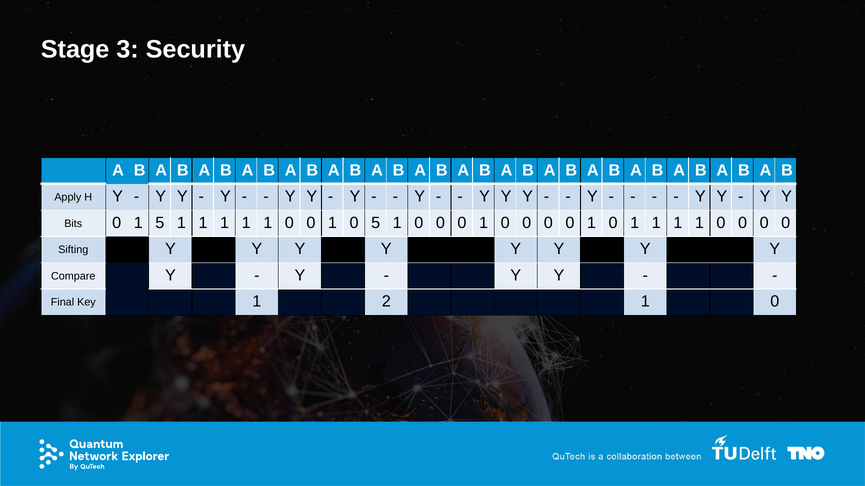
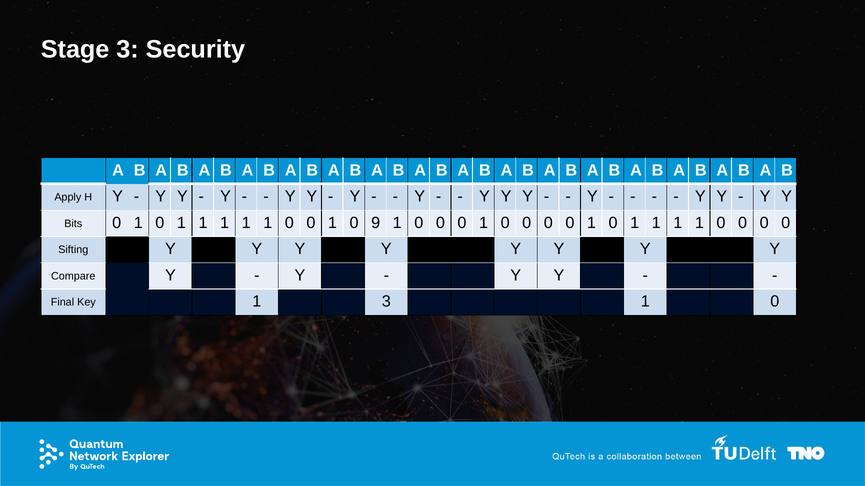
Bits 0 1 5: 5 -> 0 (160, 223)
0 5: 5 -> 9 (376, 223)
1 2: 2 -> 3 (386, 302)
